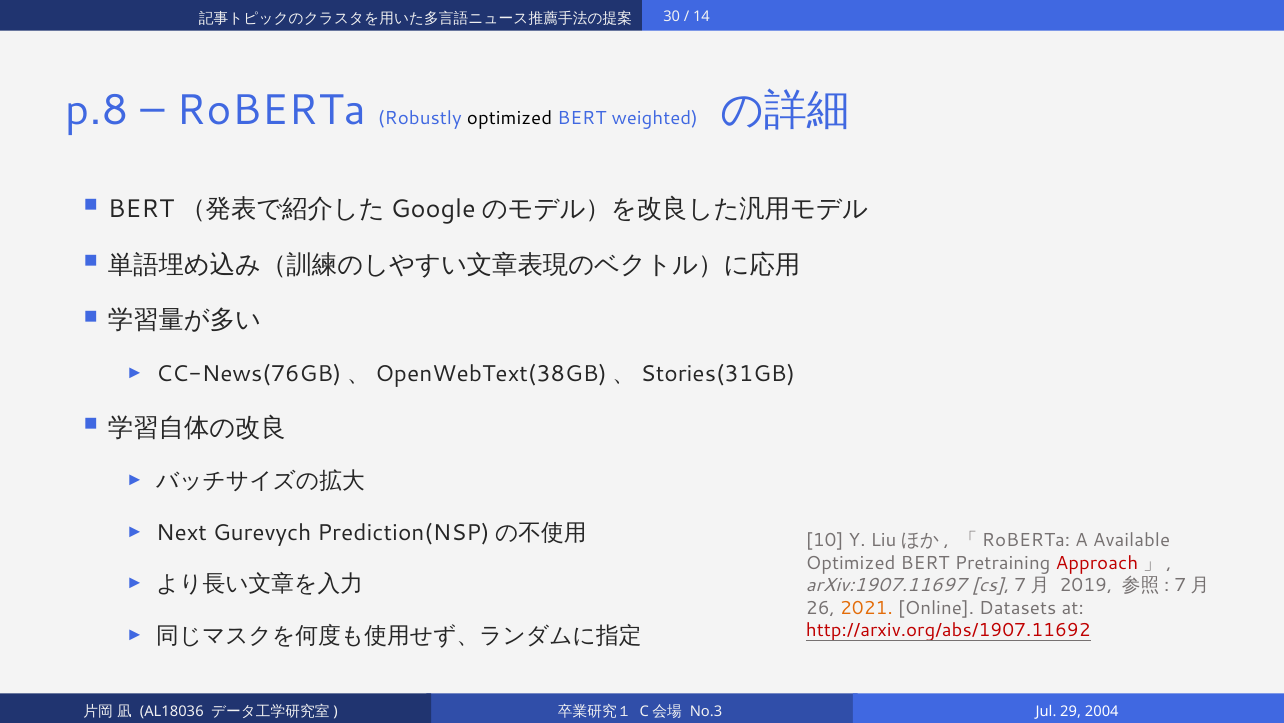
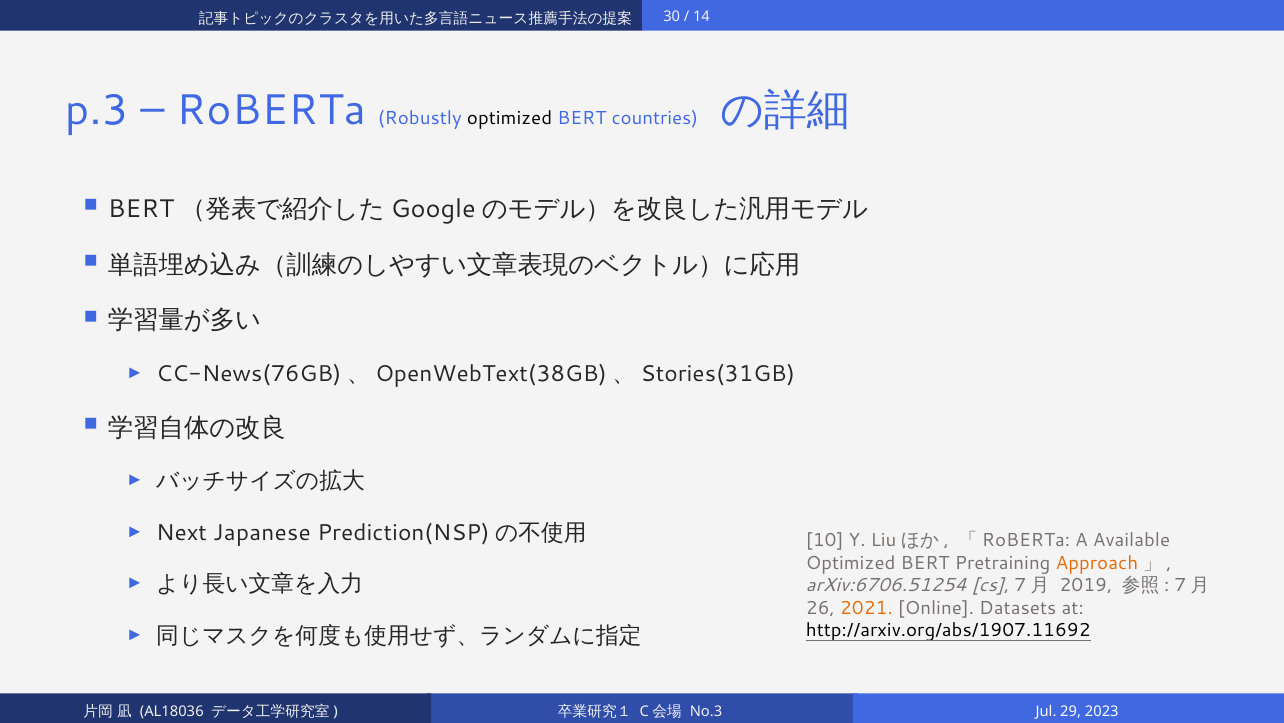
p.8: p.8 -> p.3 (97, 110)
weighted: weighted -> countries (655, 118)
Gurevych: Gurevych -> Japanese (262, 532)
Approach colour: red -> orange (1097, 563)
arXiv:1907.11697: arXiv:1907.11697 -> arXiv:6706.51254 (886, 585)
http://arxiv.org/abs/1907.11692 colour: red -> black (948, 630)
2004: 2004 -> 2023 (1102, 710)
